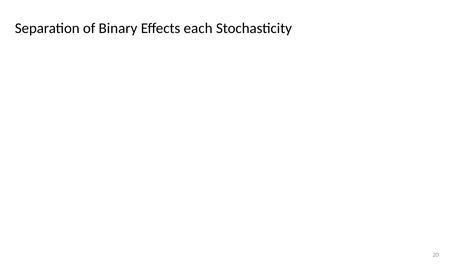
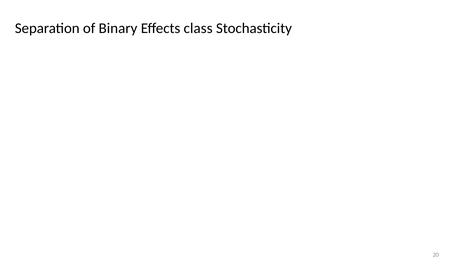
each: each -> class (198, 28)
